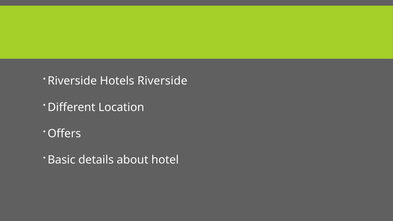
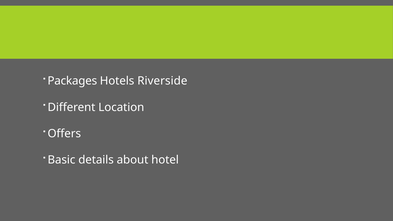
Riverside: Riverside -> Packages (72, 81)
